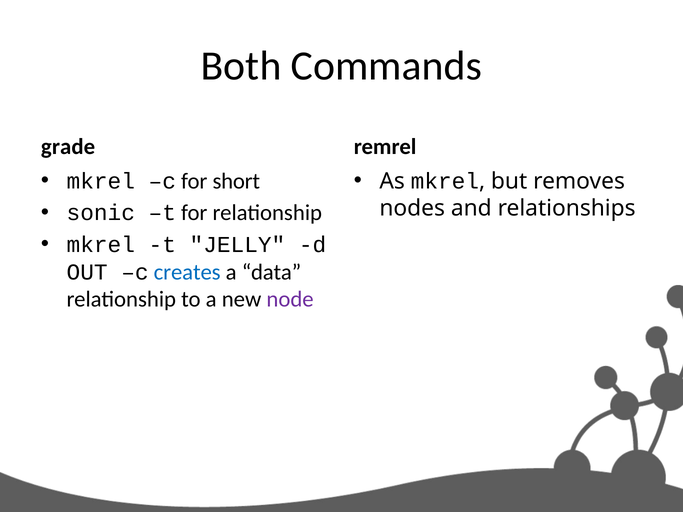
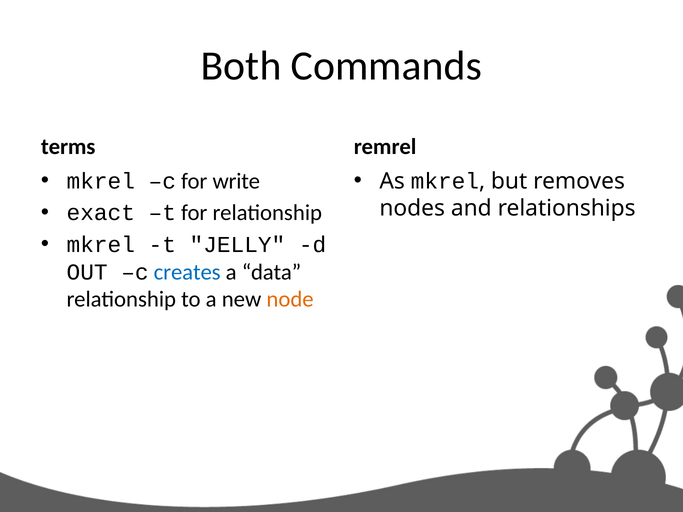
grade: grade -> terms (68, 147)
short: short -> write (236, 181)
sonic: sonic -> exact (101, 213)
node colour: purple -> orange (290, 299)
